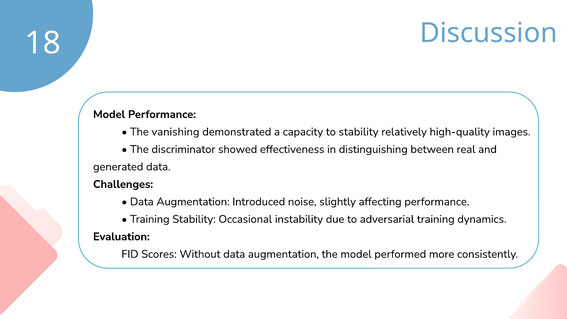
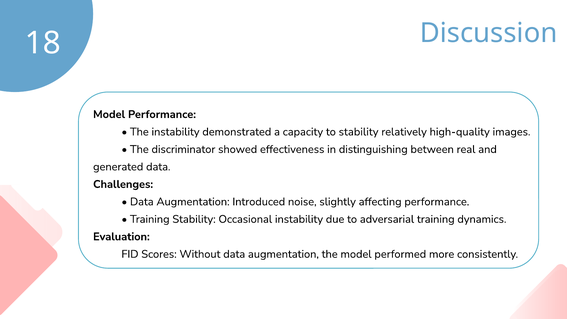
The vanishing: vanishing -> instability (176, 132)
